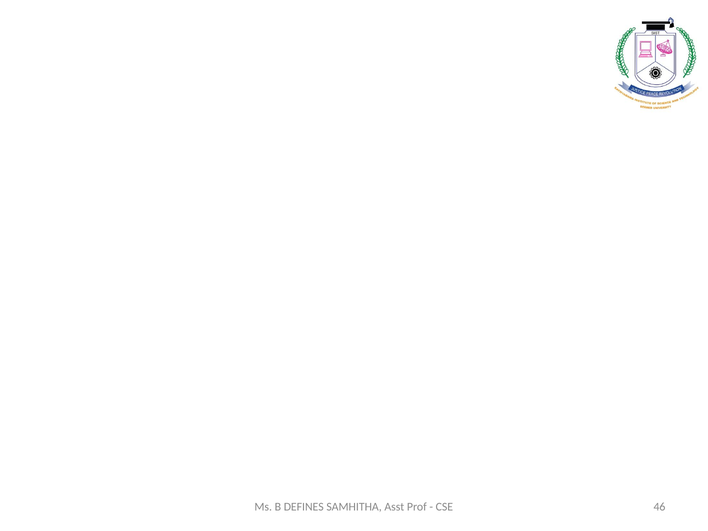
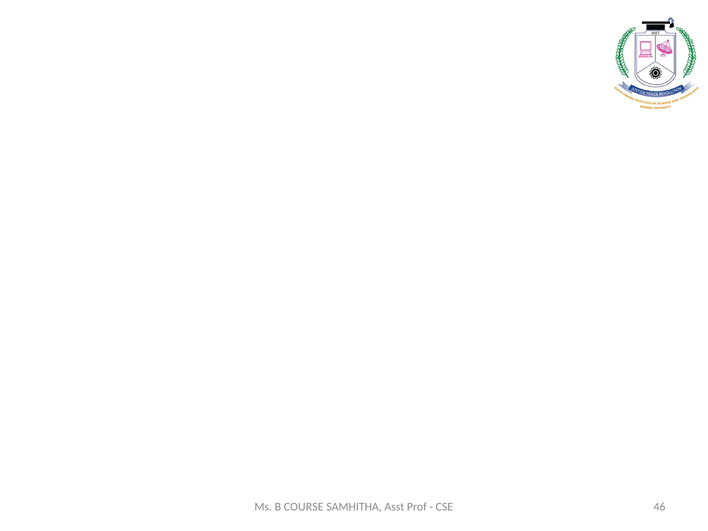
DEFINES: DEFINES -> COURSE (304, 507)
